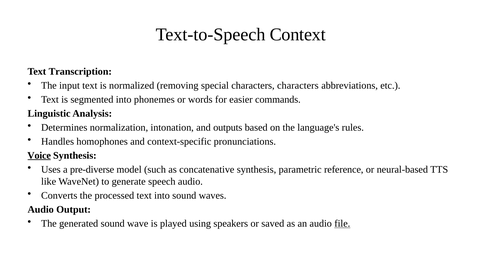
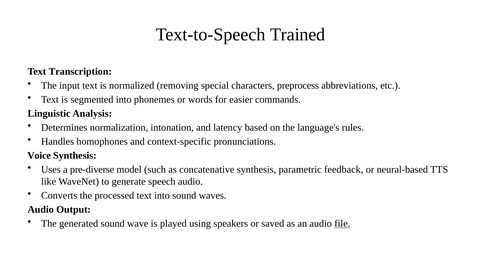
Context: Context -> Trained (298, 35)
characters characters: characters -> preprocess (298, 86)
outputs: outputs -> latency (228, 128)
Voice underline: present -> none (39, 156)
reference: reference -> feedback (344, 170)
